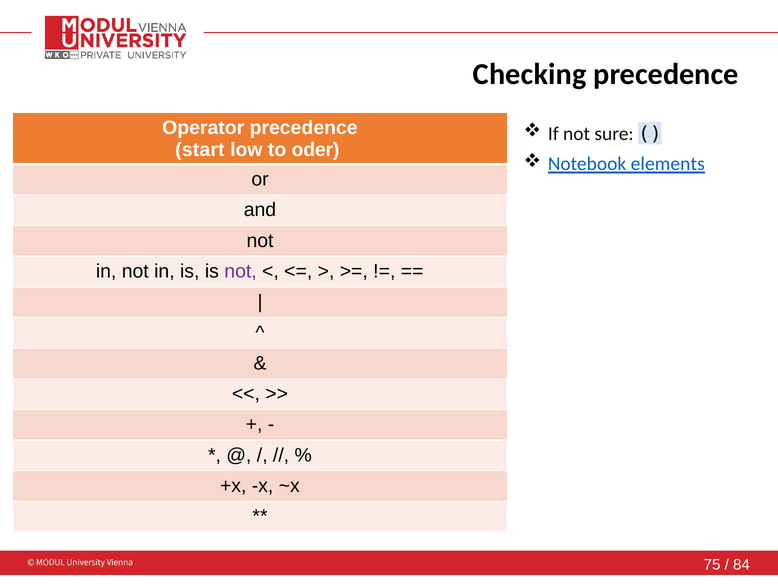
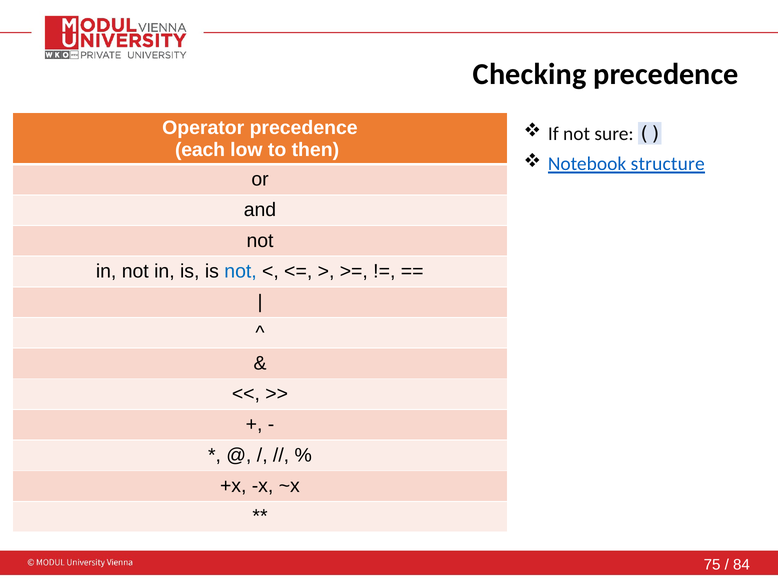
start: start -> each (200, 150)
oder: oder -> then (315, 150)
elements: elements -> structure (668, 164)
not colour: purple -> blue (241, 271)
